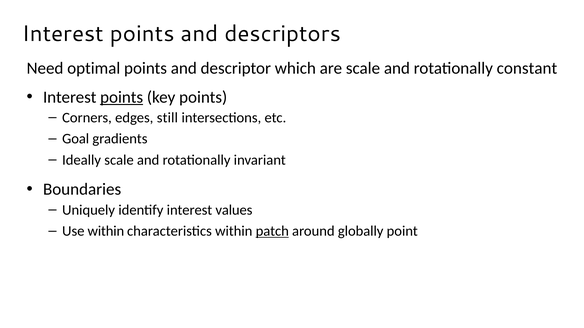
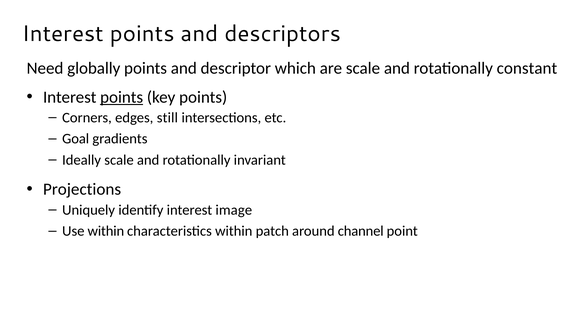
optimal: optimal -> globally (94, 68)
Boundaries: Boundaries -> Projections (82, 190)
values: values -> image (234, 210)
patch underline: present -> none (272, 231)
globally: globally -> channel (361, 231)
